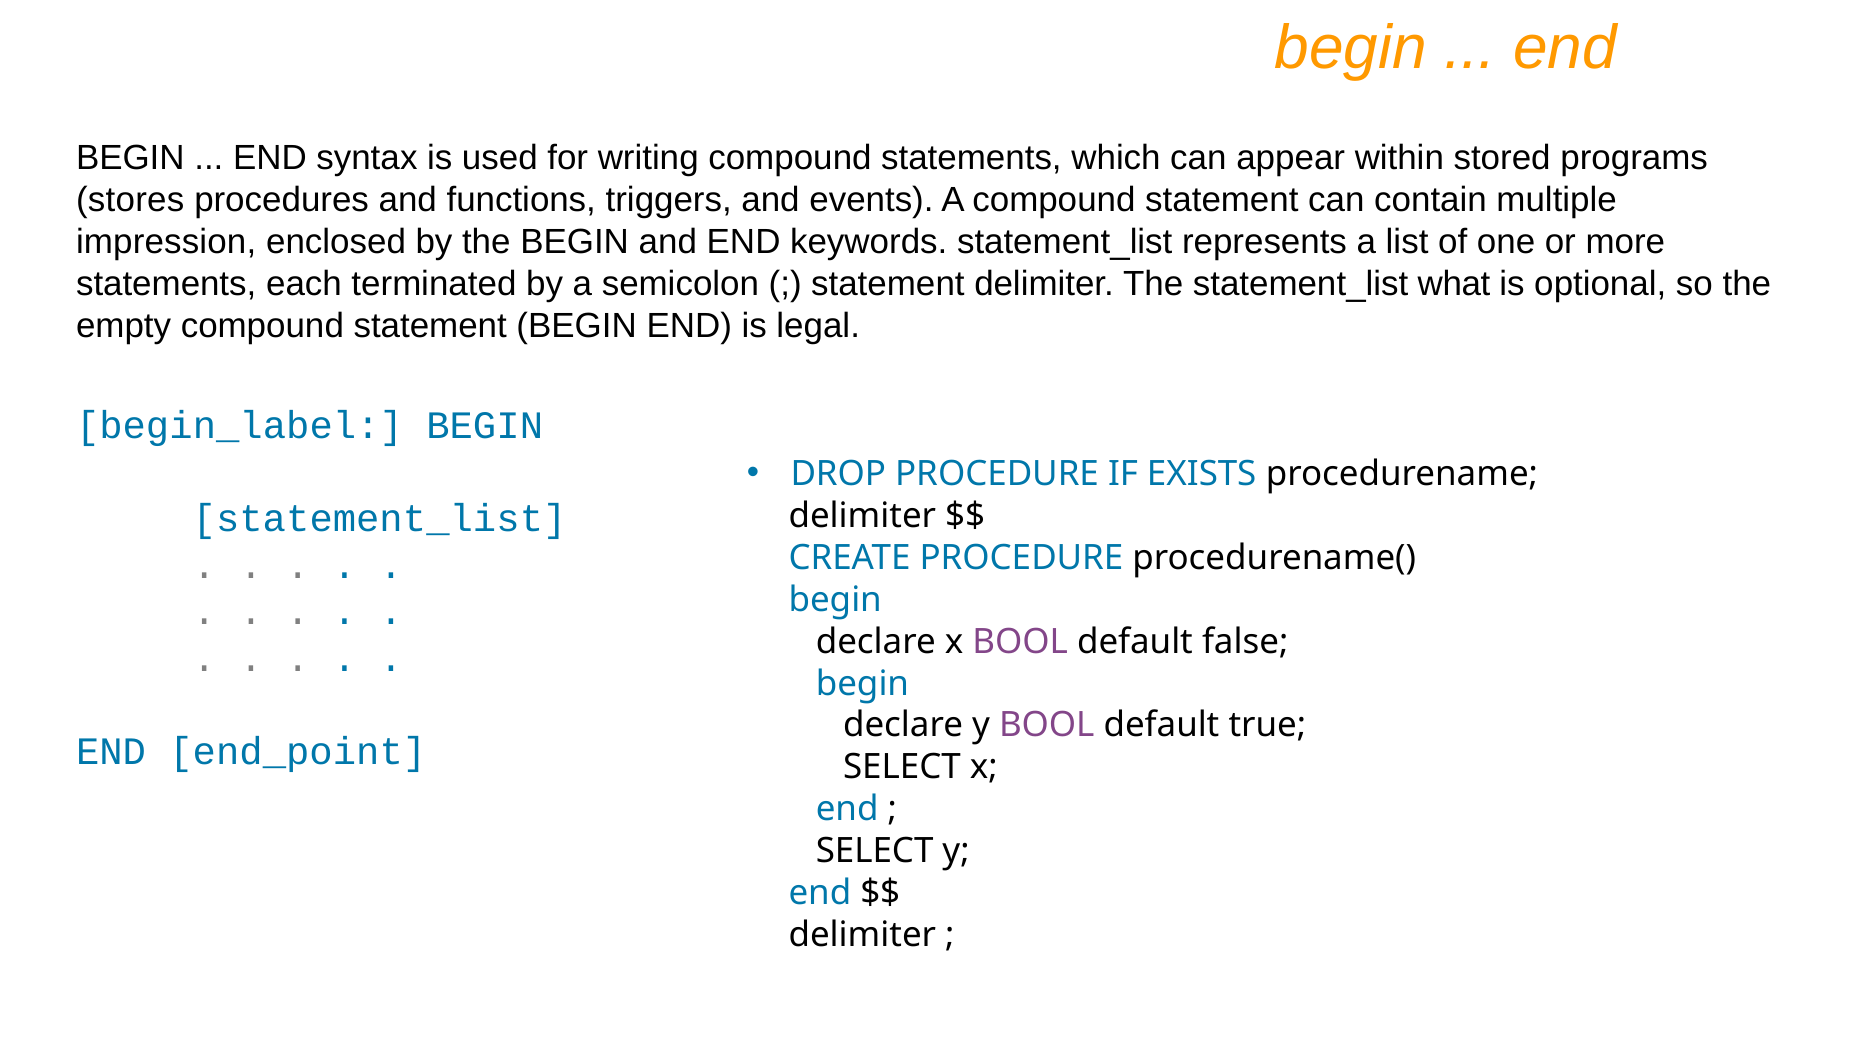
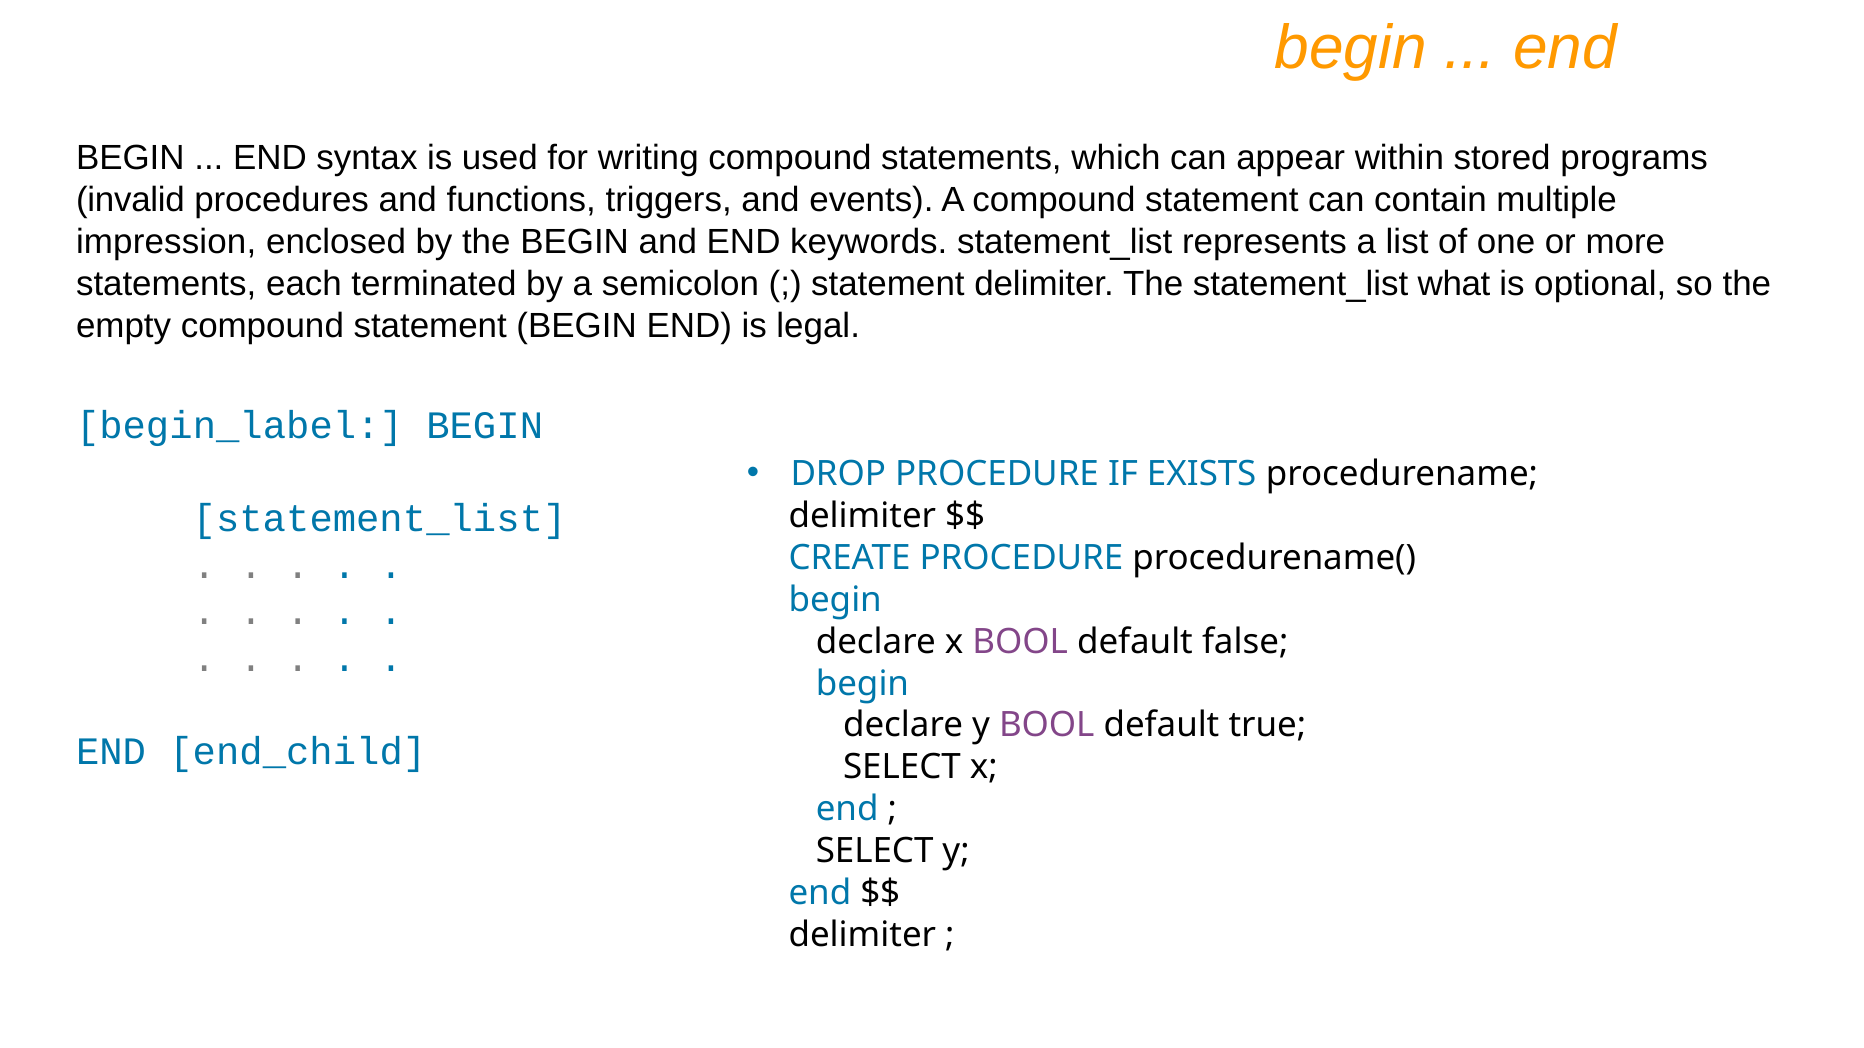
stores: stores -> invalid (130, 200)
end_point: end_point -> end_child (298, 752)
